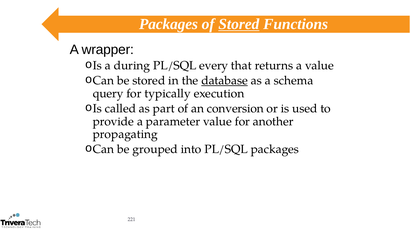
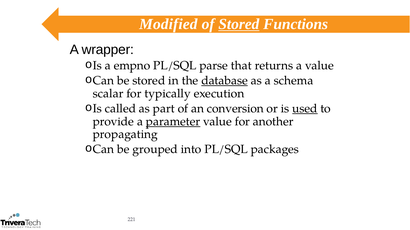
Packages: Packages -> Modified (168, 24)
during: during -> empno (132, 66)
every: every -> parse (214, 66)
query: query -> scalar (108, 94)
used underline: none -> present (305, 109)
parameter underline: none -> present (173, 122)
